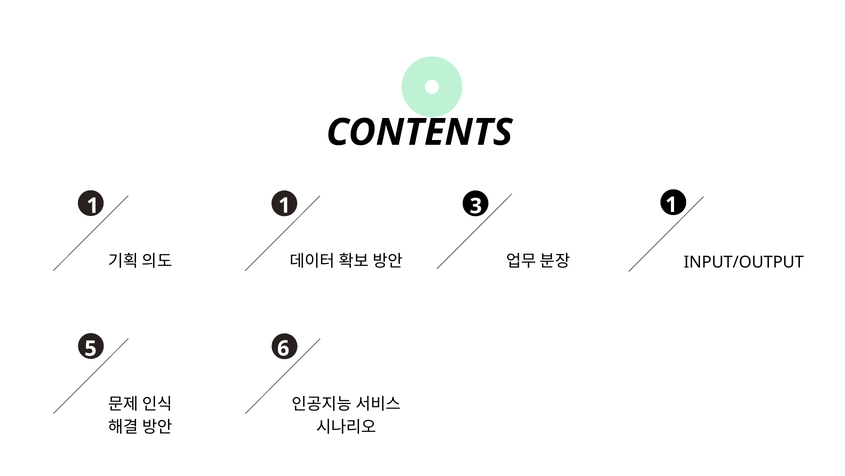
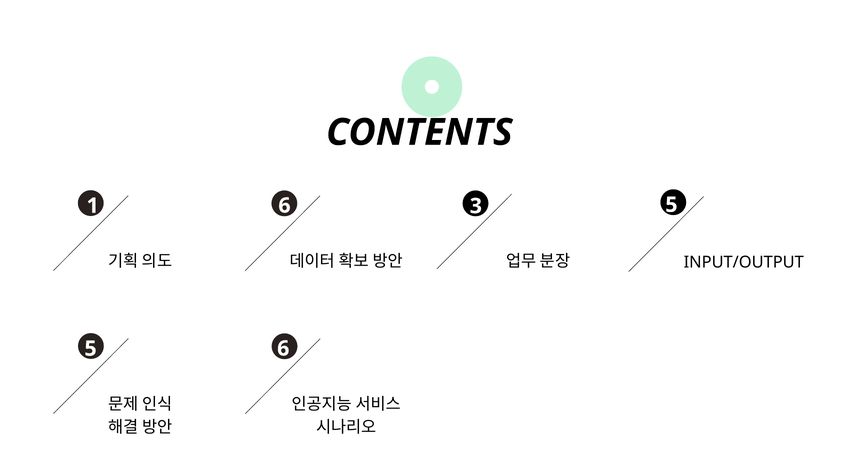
1: 1 -> 6 (284, 205)
3 1: 1 -> 5 (671, 205)
